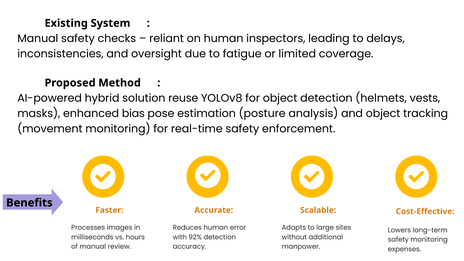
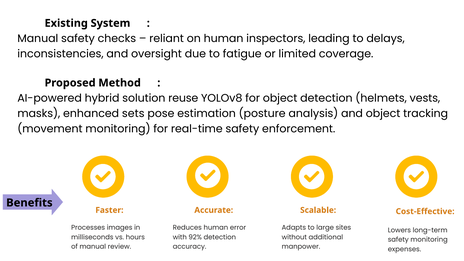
bias: bias -> sets (133, 114)
